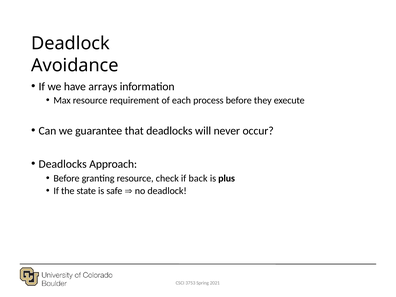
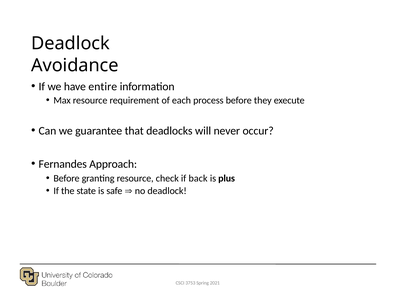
arrays: arrays -> entire (103, 87)
Deadlocks: Deadlocks -> Fernandes (63, 164)
